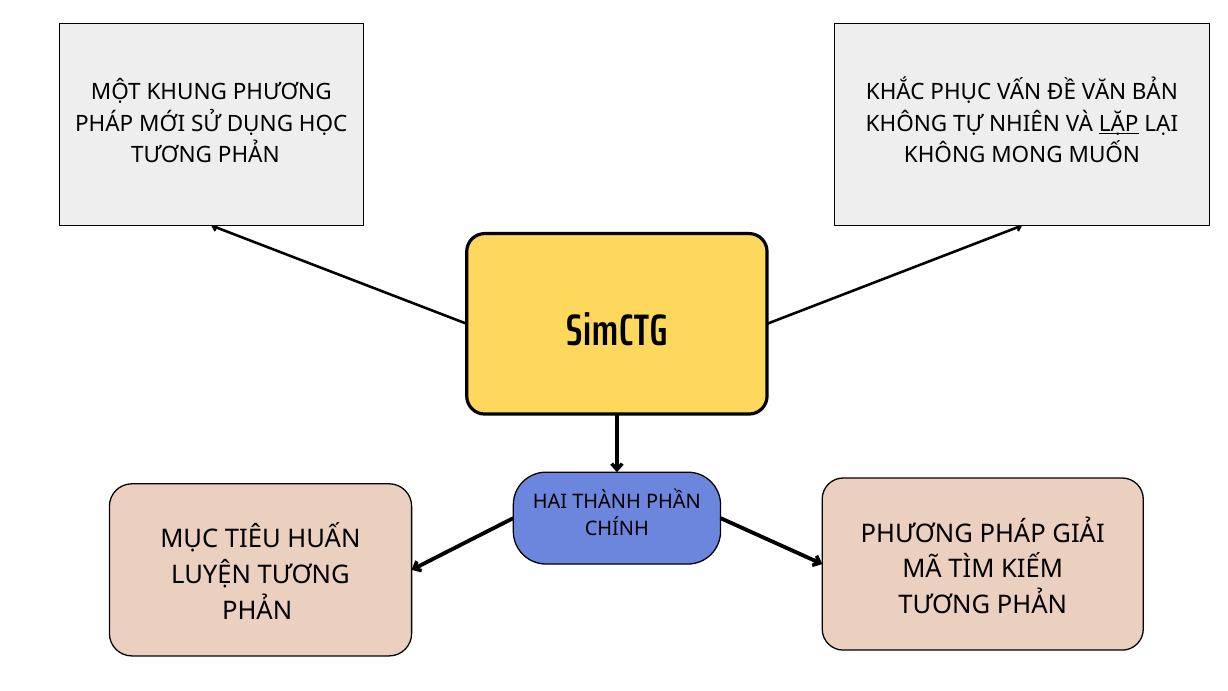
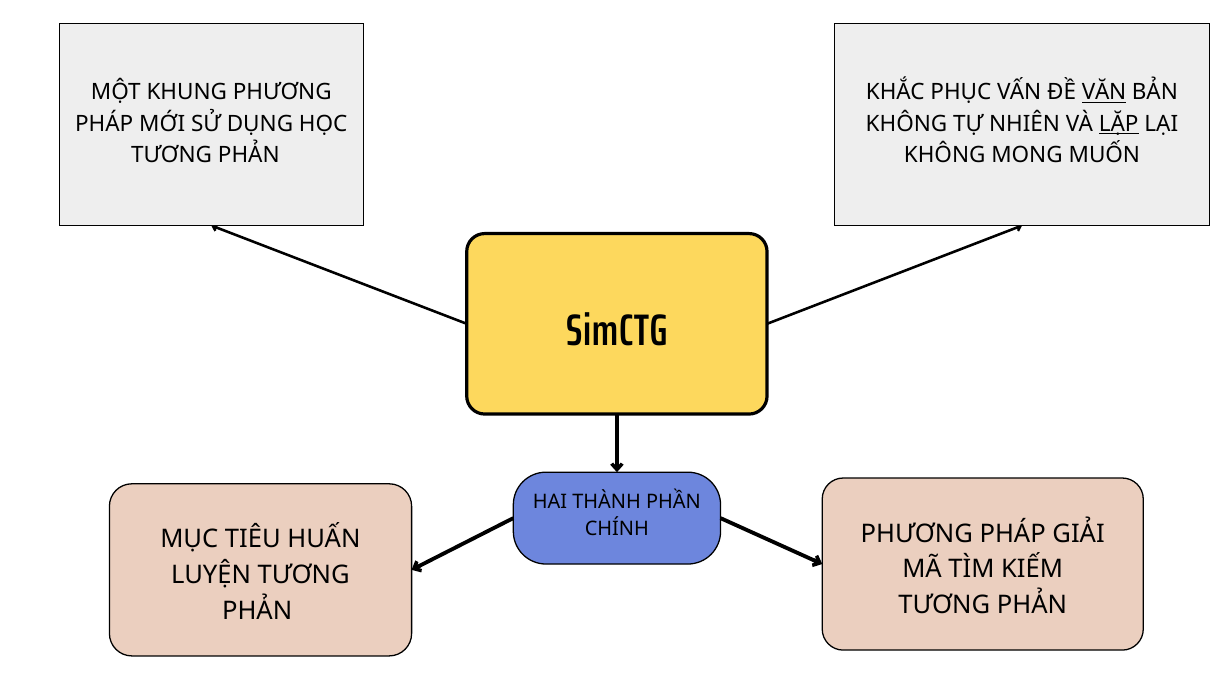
VĂN underline: none -> present (1104, 93)
